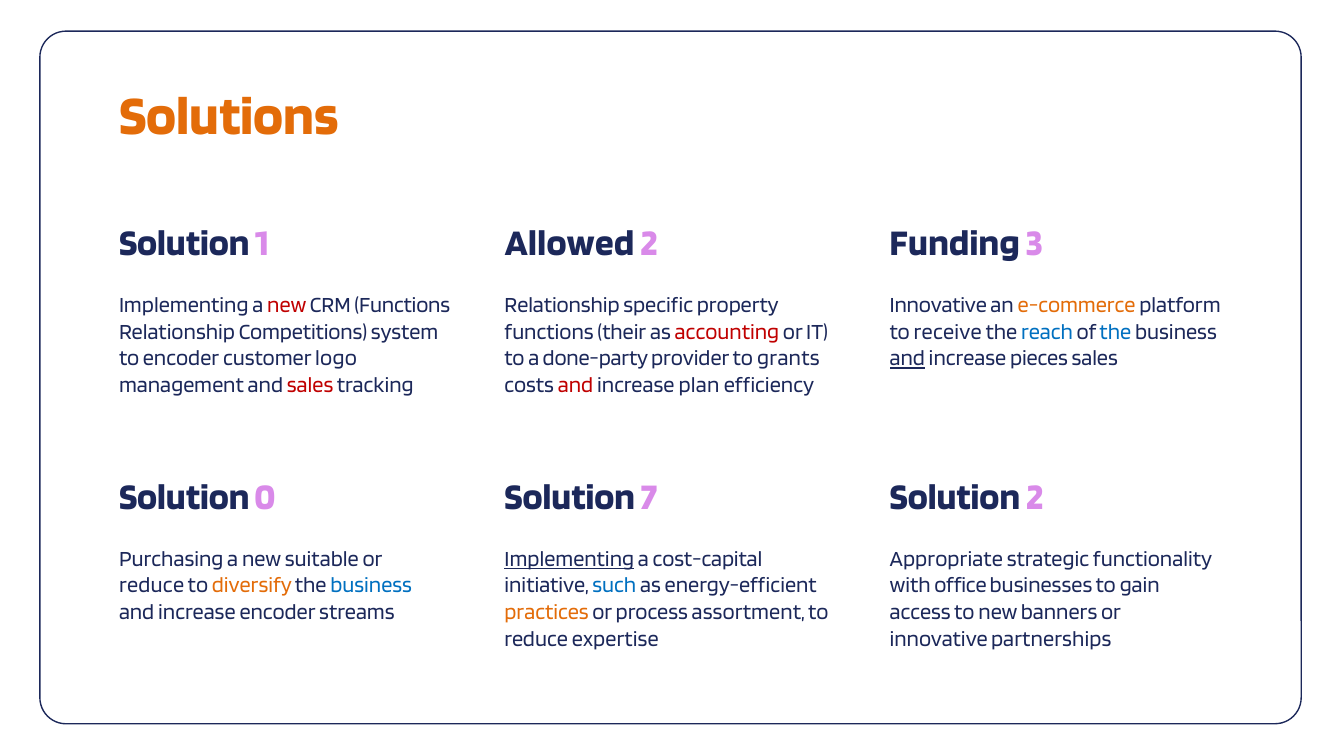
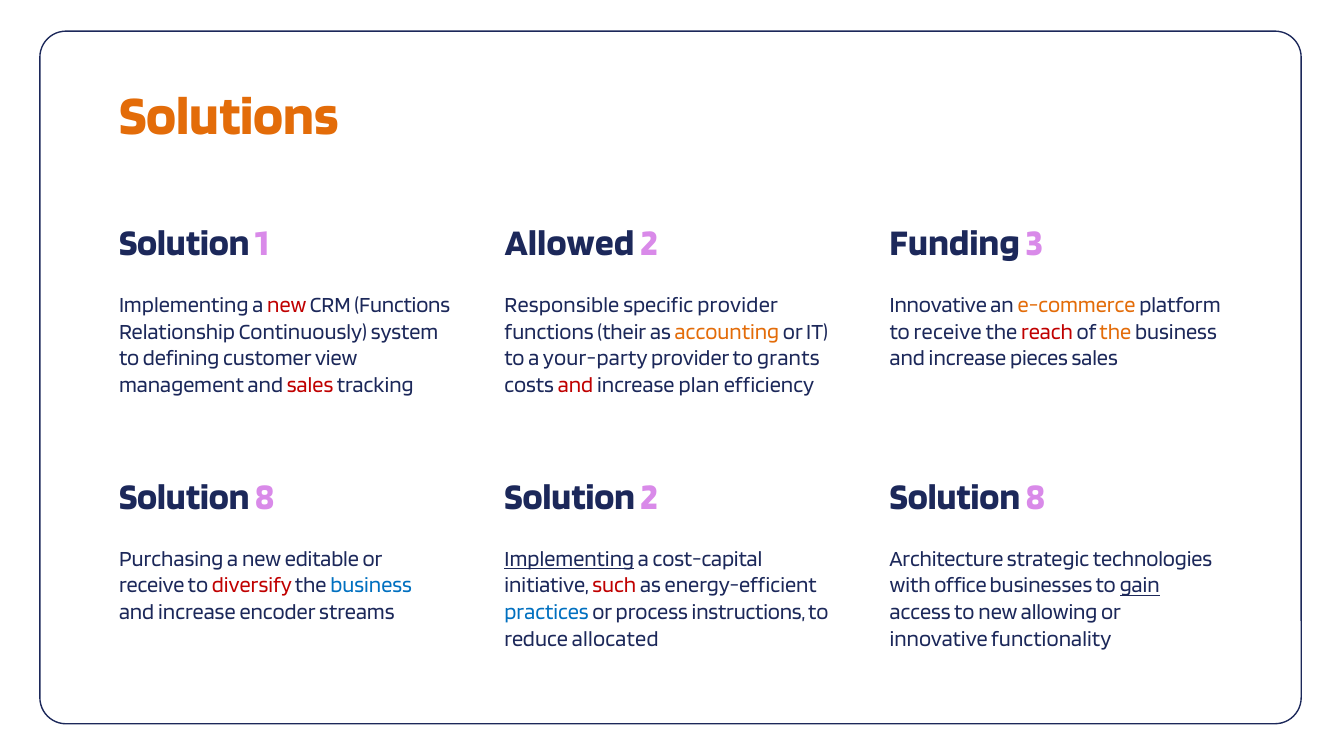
Relationship: Relationship -> Responsible (562, 305)
specific property: property -> provider (738, 305)
Competitions: Competitions -> Continuously (303, 331)
accounting colour: red -> orange (727, 331)
reach colour: blue -> red (1047, 331)
the colour: blue -> orange (1115, 331)
to encoder: encoder -> defining (181, 358)
logo: logo -> view (336, 358)
done-party: done-party -> your-party (595, 358)
and underline: present -> none (907, 358)
0: 0 -> 8 (265, 497)
Solution 7: 7 -> 2 (649, 497)
2: 2 -> 8 (1035, 497)
suitable: suitable -> editable (322, 558)
Appropriate: Appropriate -> Architecture (946, 558)
functionality: functionality -> technologies (1153, 558)
reduce: reduce -> receive (152, 585)
diversify colour: orange -> red (252, 585)
such colour: blue -> red (614, 585)
gain underline: none -> present (1140, 585)
practices colour: orange -> blue (547, 612)
assortment: assortment -> instructions (748, 612)
banners: banners -> allowing (1059, 612)
expertise: expertise -> allocated (615, 639)
partnerships: partnerships -> functionality (1051, 639)
